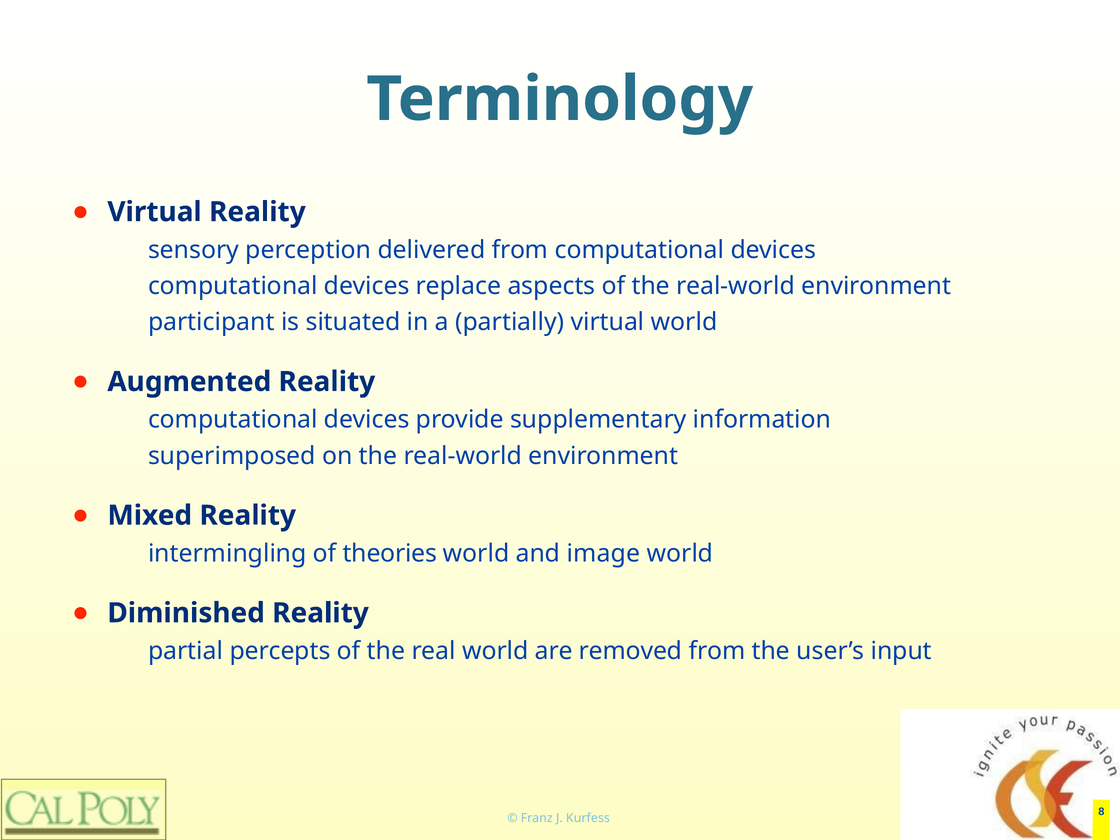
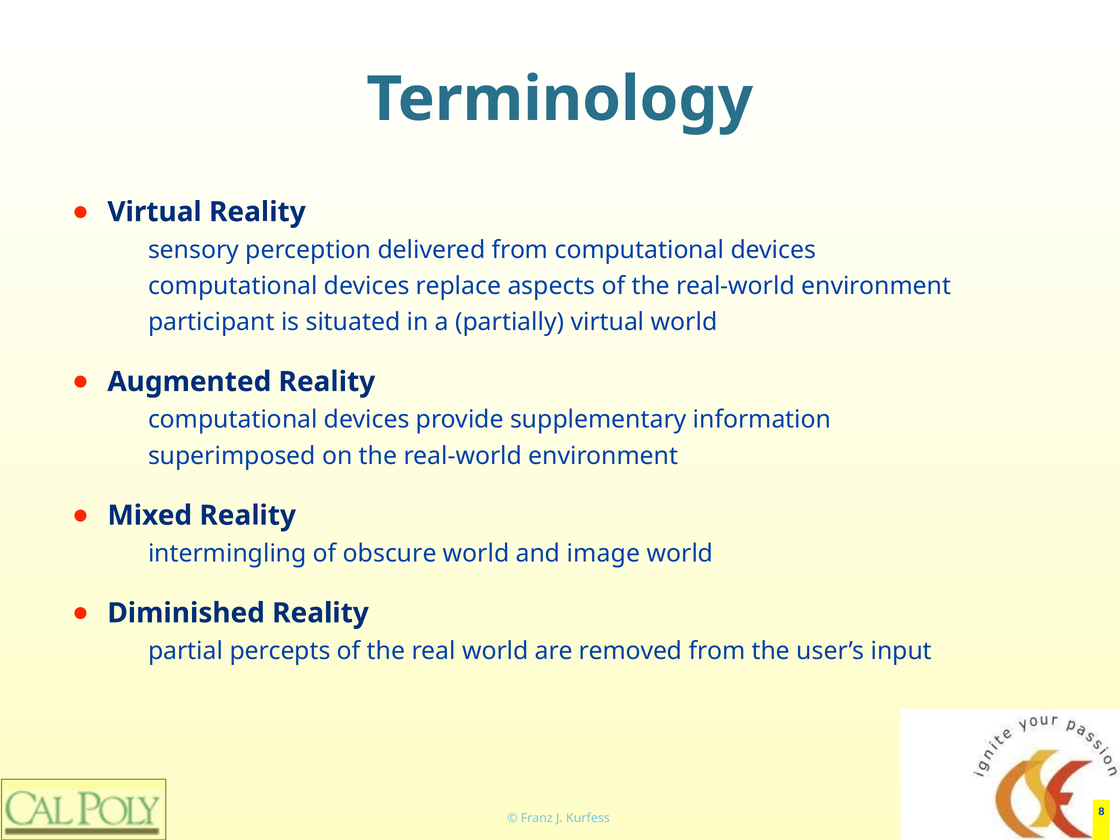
theories: theories -> obscure (390, 553)
